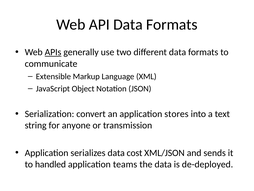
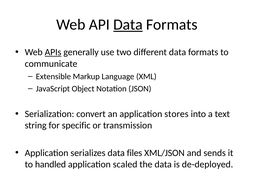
Data underline: none -> present (128, 25)
anyone: anyone -> specific (76, 125)
cost: cost -> files (134, 153)
teams: teams -> scaled (125, 164)
